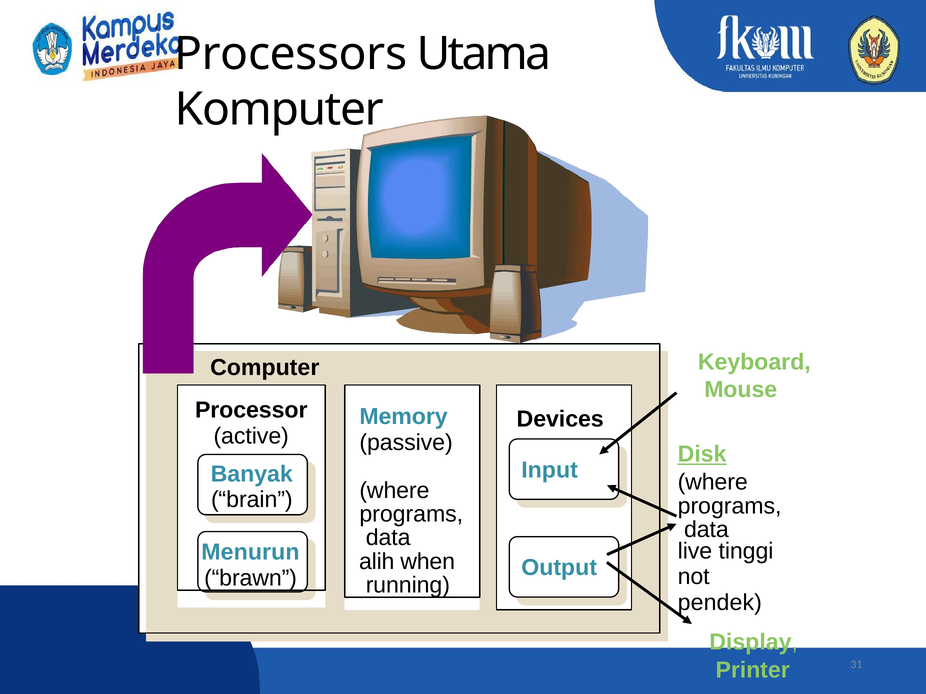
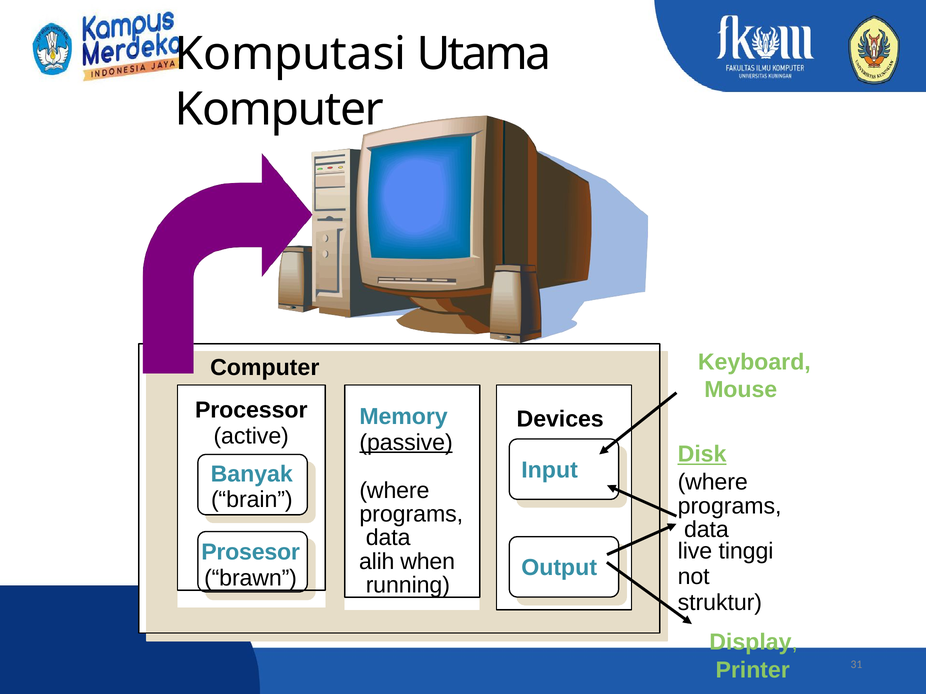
Processors: Processors -> Komputasi (291, 54)
passive underline: none -> present (406, 443)
Menurun: Menurun -> Prosesor (251, 553)
pendek: pendek -> struktur (720, 603)
